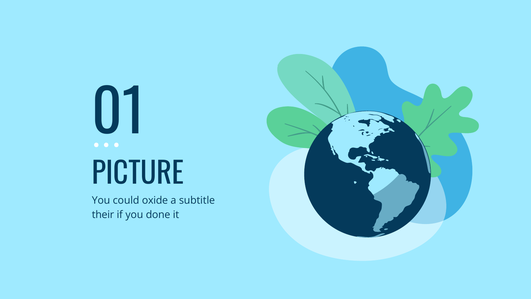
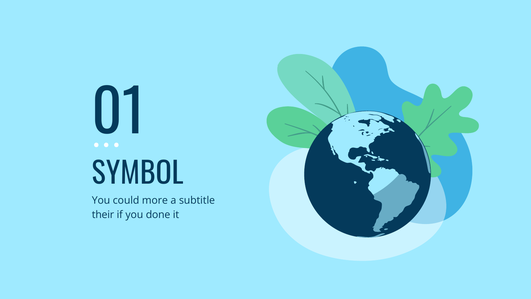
PICTURE: PICTURE -> SYMBOL (138, 174)
oxide: oxide -> more (155, 200)
